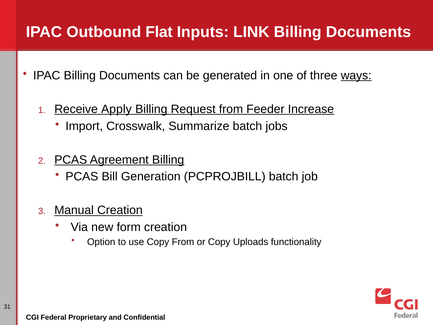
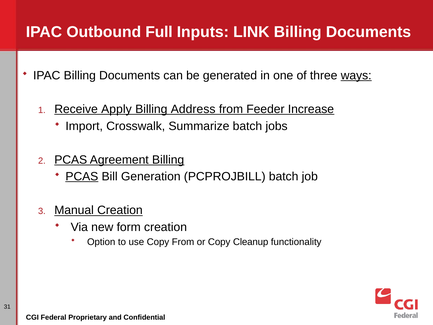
Flat: Flat -> Full (159, 32)
Request: Request -> Address (193, 109)
PCAS underline: none -> present (82, 176)
Uploads: Uploads -> Cleanup (251, 242)
